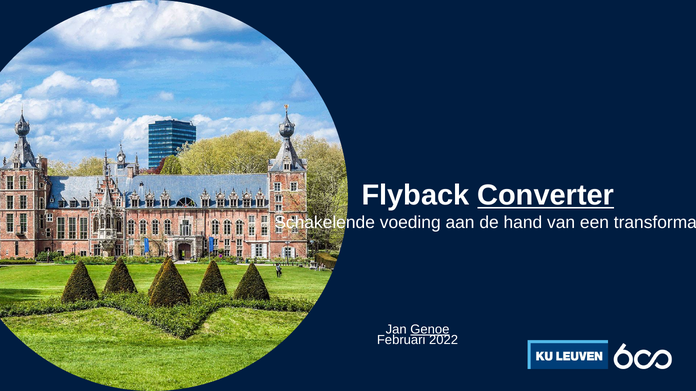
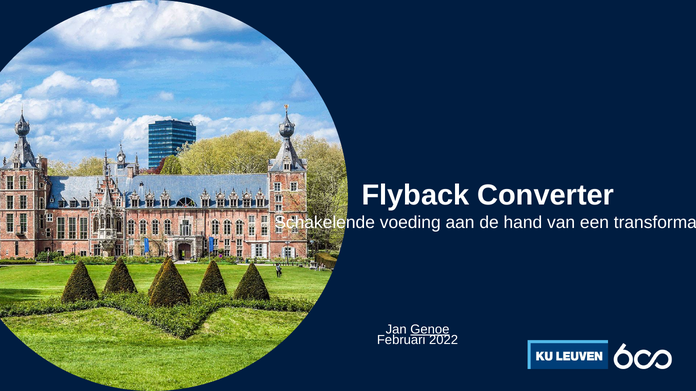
Converter underline: present -> none (546, 196)
